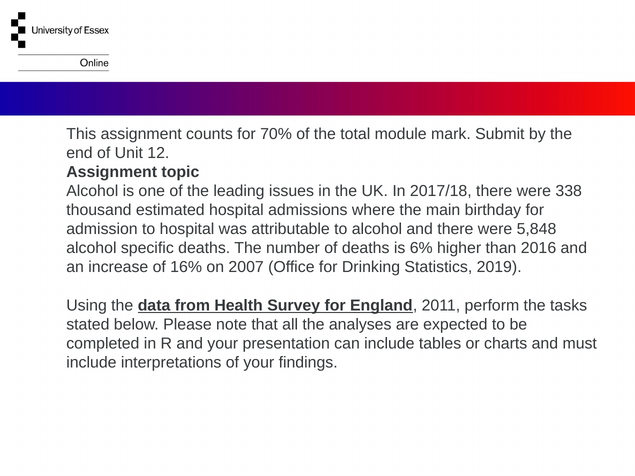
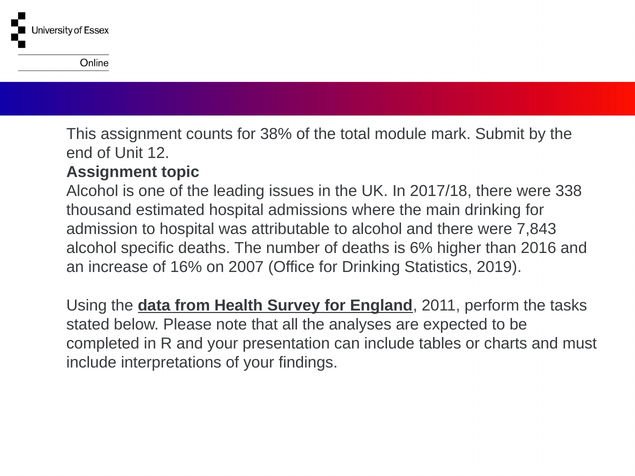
70%: 70% -> 38% (276, 134)
main birthday: birthday -> drinking (493, 210)
5,848: 5,848 -> 7,843 (536, 229)
